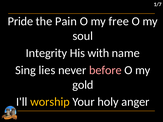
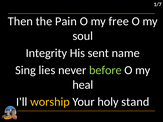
Pride: Pride -> Then (20, 21)
with: with -> sent (98, 53)
before colour: pink -> light green (105, 70)
gold: gold -> heal (83, 85)
anger: anger -> stand (135, 102)
